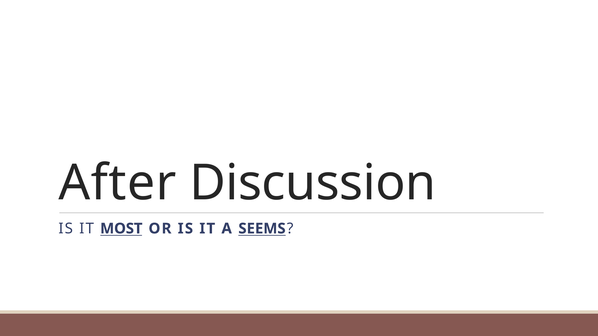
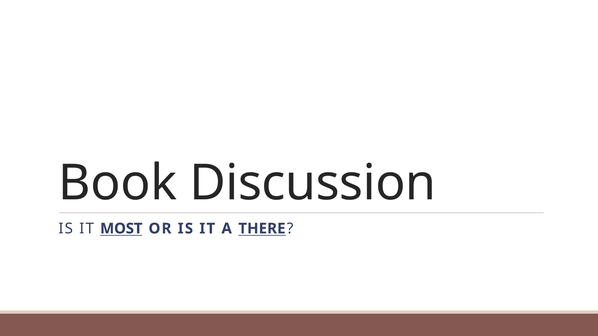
After: After -> Book (118, 183)
SEEMS: SEEMS -> THERE (262, 229)
